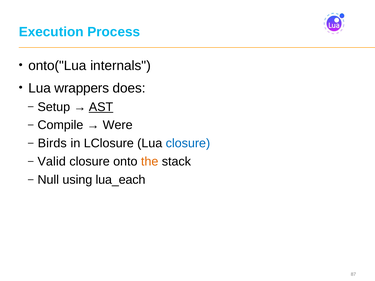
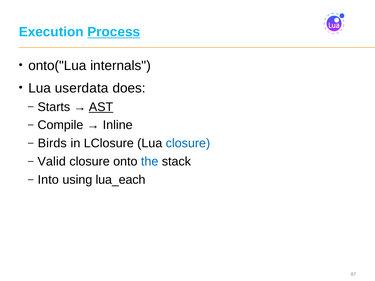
Process underline: none -> present (114, 32)
wrappers: wrappers -> userdata (82, 88)
Setup: Setup -> Starts (54, 107)
Were: Were -> Inline (118, 125)
the colour: orange -> blue (150, 162)
Null: Null -> Into (48, 180)
